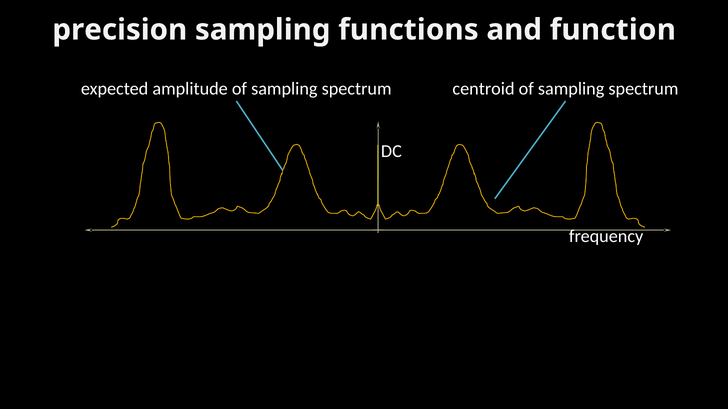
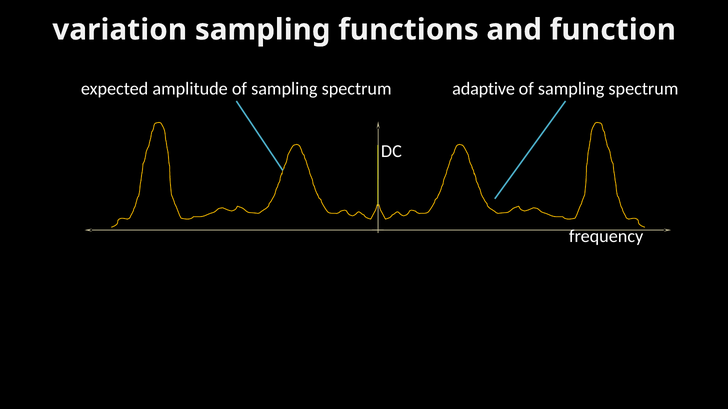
precision: precision -> variation (120, 30)
centroid: centroid -> adaptive (484, 89)
